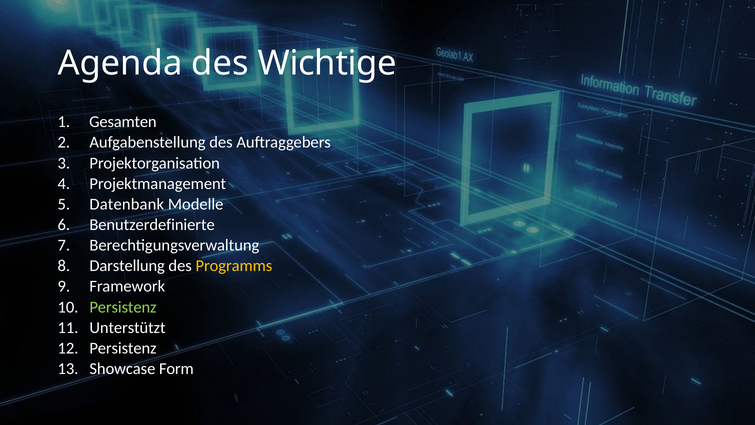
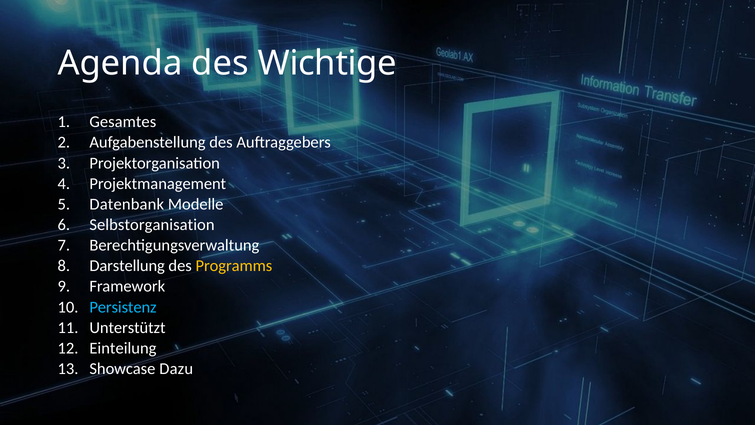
Gesamten: Gesamten -> Gesamtes (123, 122)
Benutzerdefinierte: Benutzerdefinierte -> Selbstorganisation (152, 225)
Persistenz colour: light green -> light blue (123, 307)
Persistenz: Persistenz -> Einteilung (123, 348)
Form: Form -> Dazu (176, 368)
